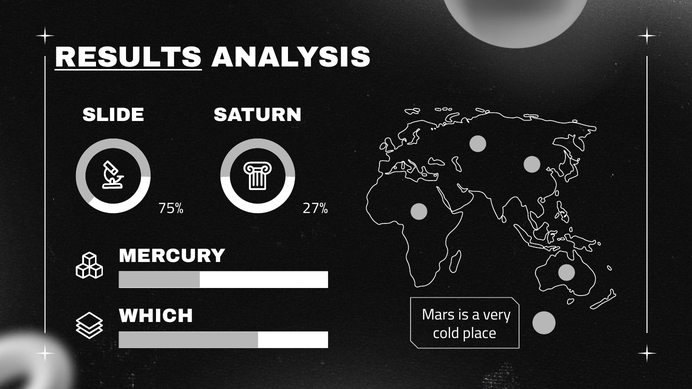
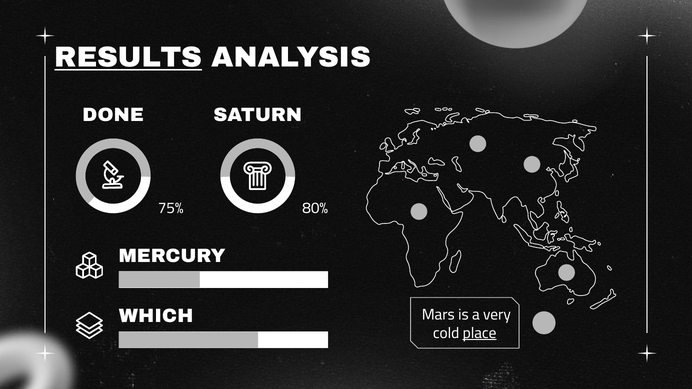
SLIDE: SLIDE -> DONE (113, 115)
27%: 27% -> 80% (315, 208)
place underline: none -> present (480, 333)
